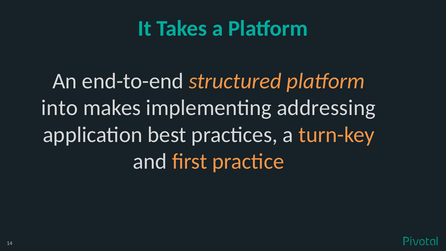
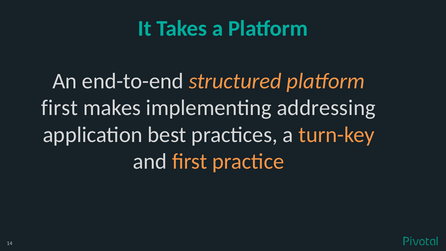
into: into -> first (60, 108)
